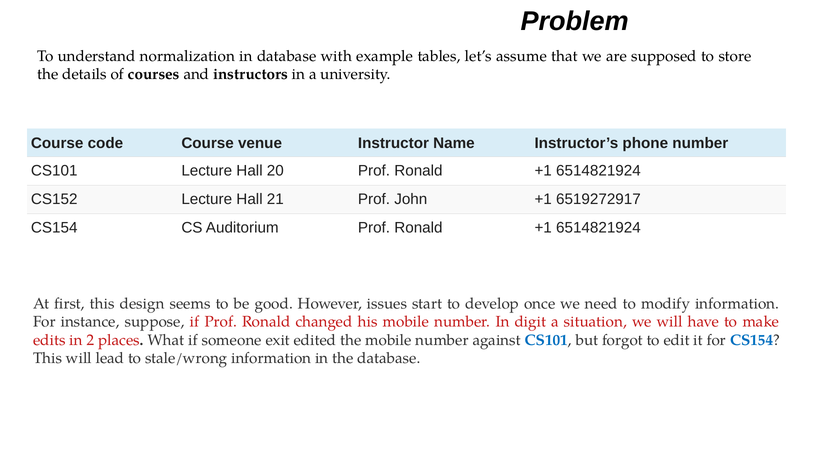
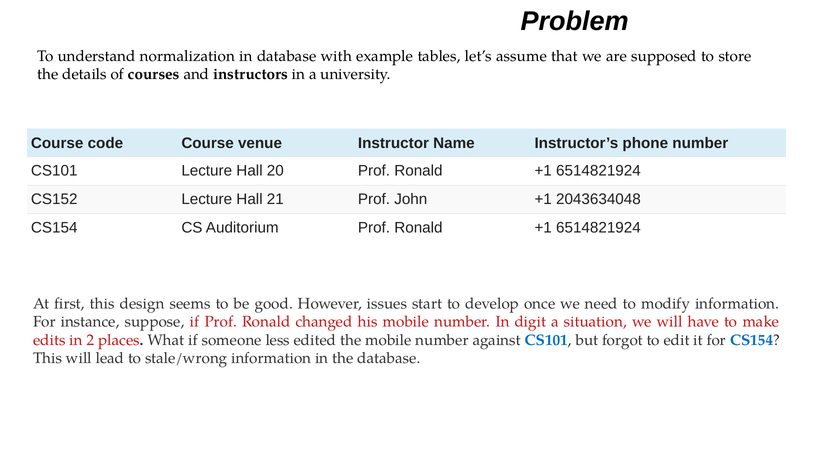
6519272917: 6519272917 -> 2043634048 (598, 199)
exit: exit -> less (278, 340)
